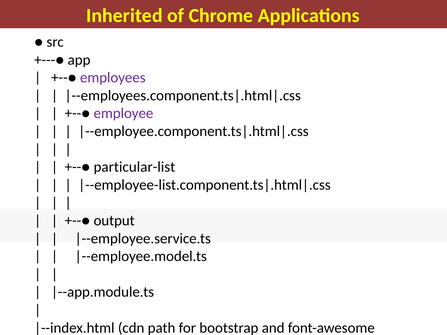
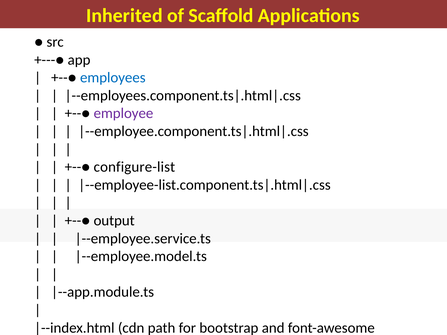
Chrome: Chrome -> Scaffold (221, 16)
employees colour: purple -> blue (113, 78)
particular-list: particular-list -> configure-list (134, 167)
